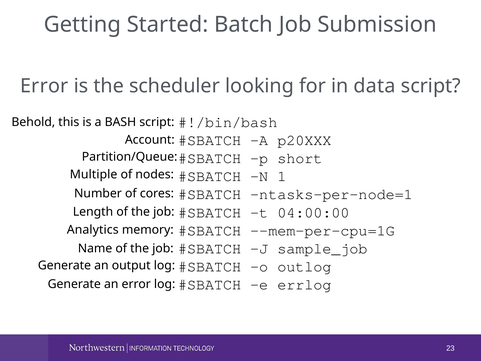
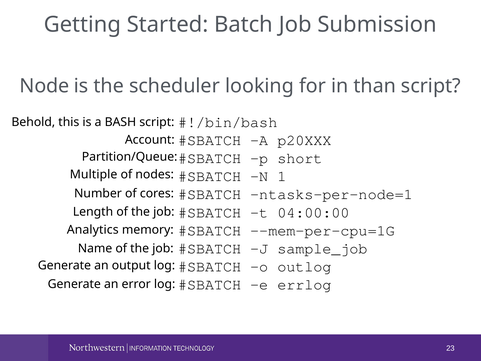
Error: Error -> Node (44, 86)
data: data -> than (375, 86)
